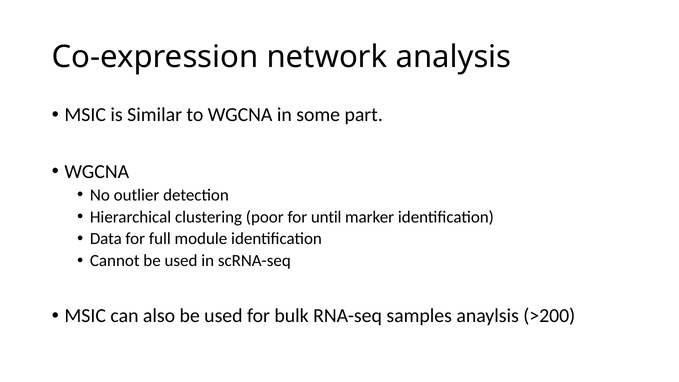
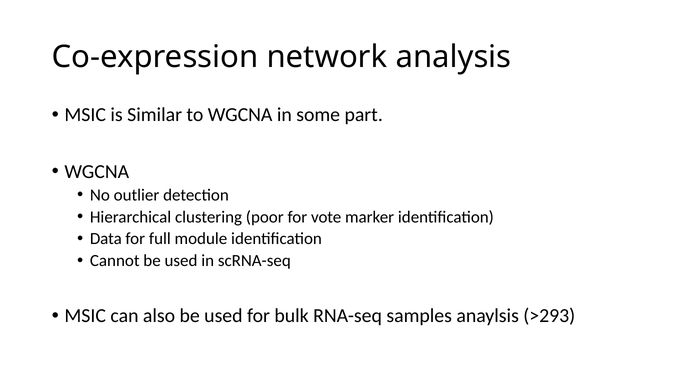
until: until -> vote (326, 217)
>200: >200 -> >293 (549, 316)
